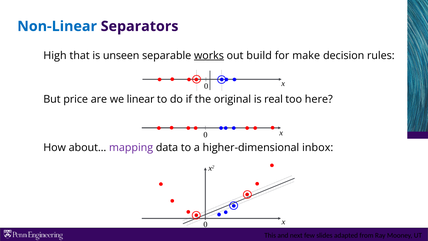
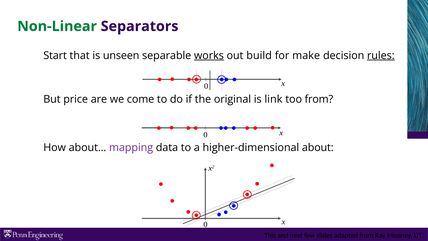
Non-Linear colour: blue -> green (57, 26)
High: High -> Start (55, 55)
rules underline: none -> present (381, 55)
linear: linear -> come (141, 99)
real: real -> link (273, 99)
too here: here -> from (319, 99)
inbox: inbox -> about (318, 147)
